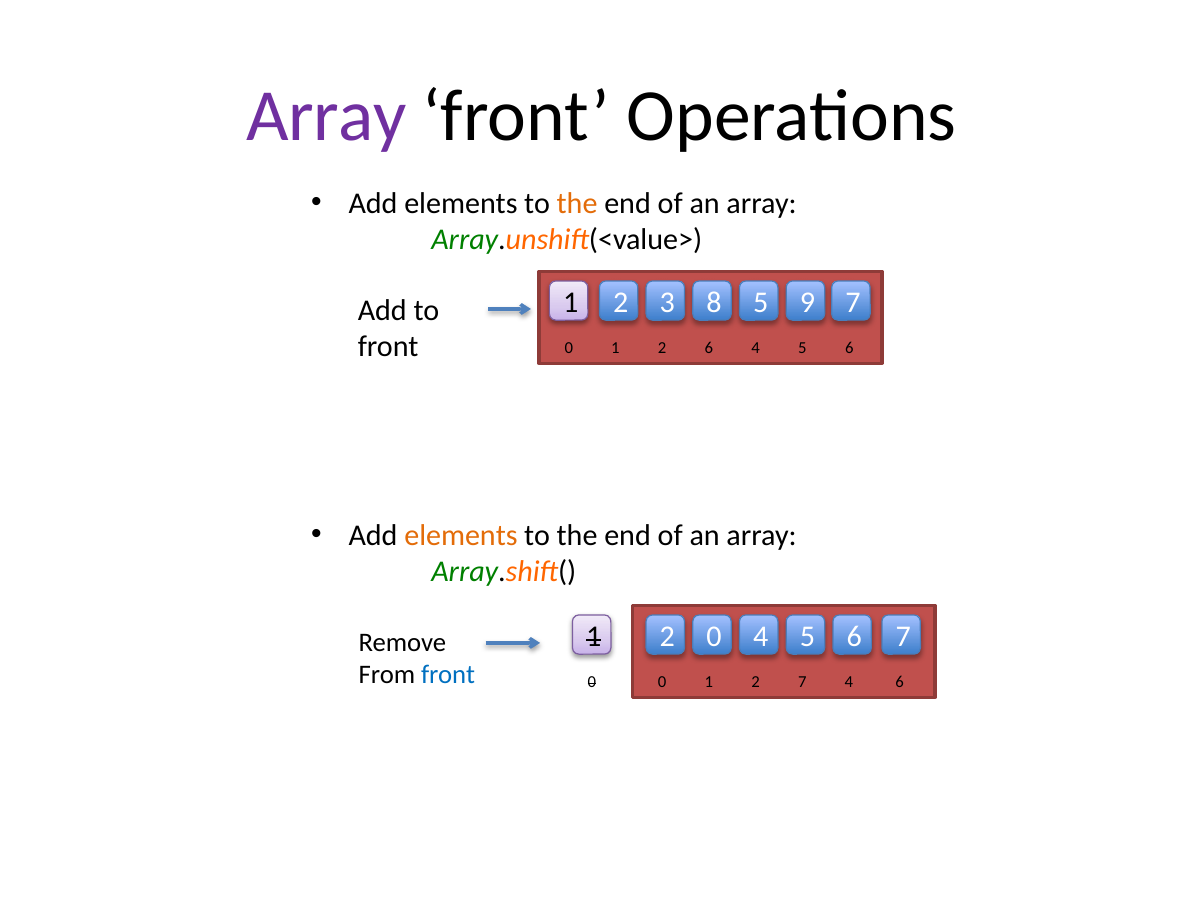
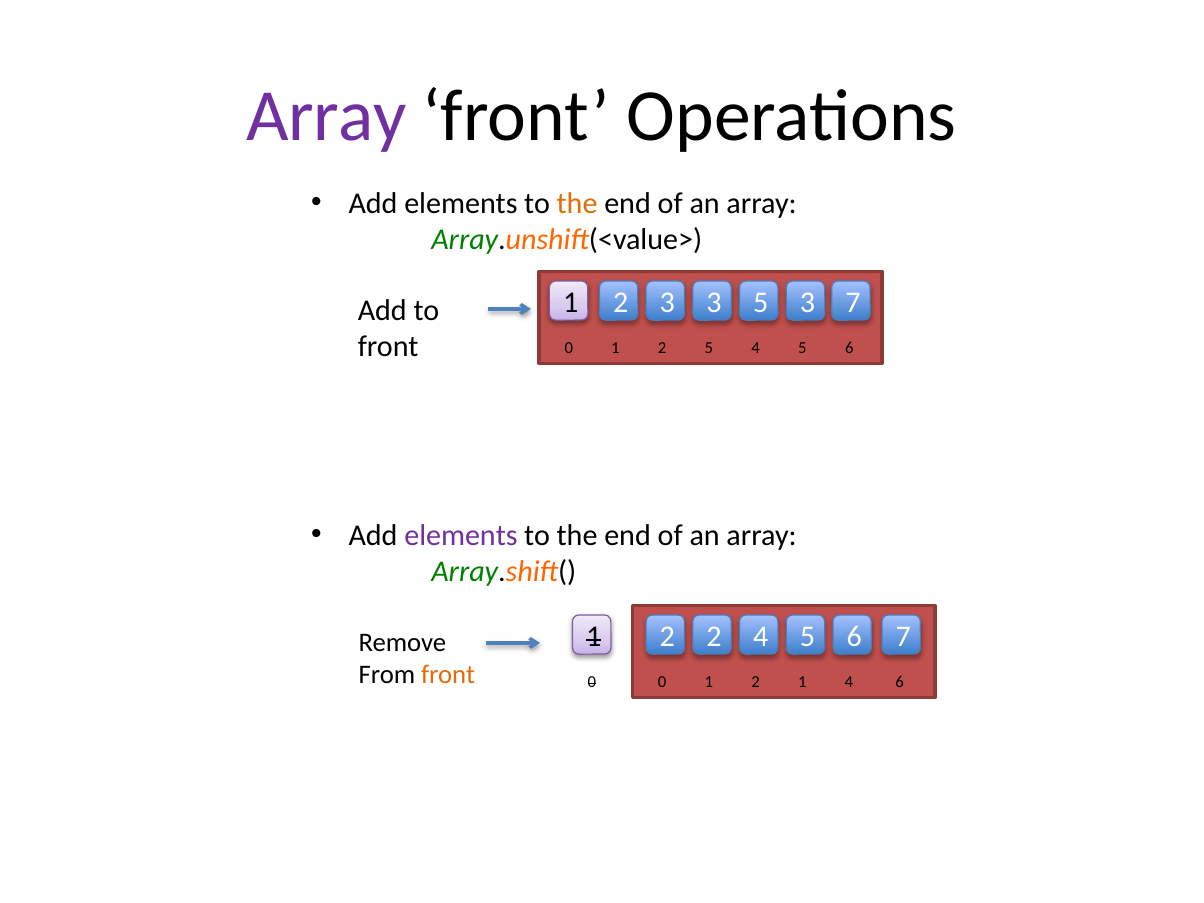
3 8: 8 -> 3 (714, 303)
5 9: 9 -> 3 (807, 303)
2 6: 6 -> 5 (709, 348)
elements colour: orange -> purple (461, 535)
2 0: 0 -> 2 (714, 637)
front colour: blue -> orange (448, 675)
2 7: 7 -> 1 (802, 682)
